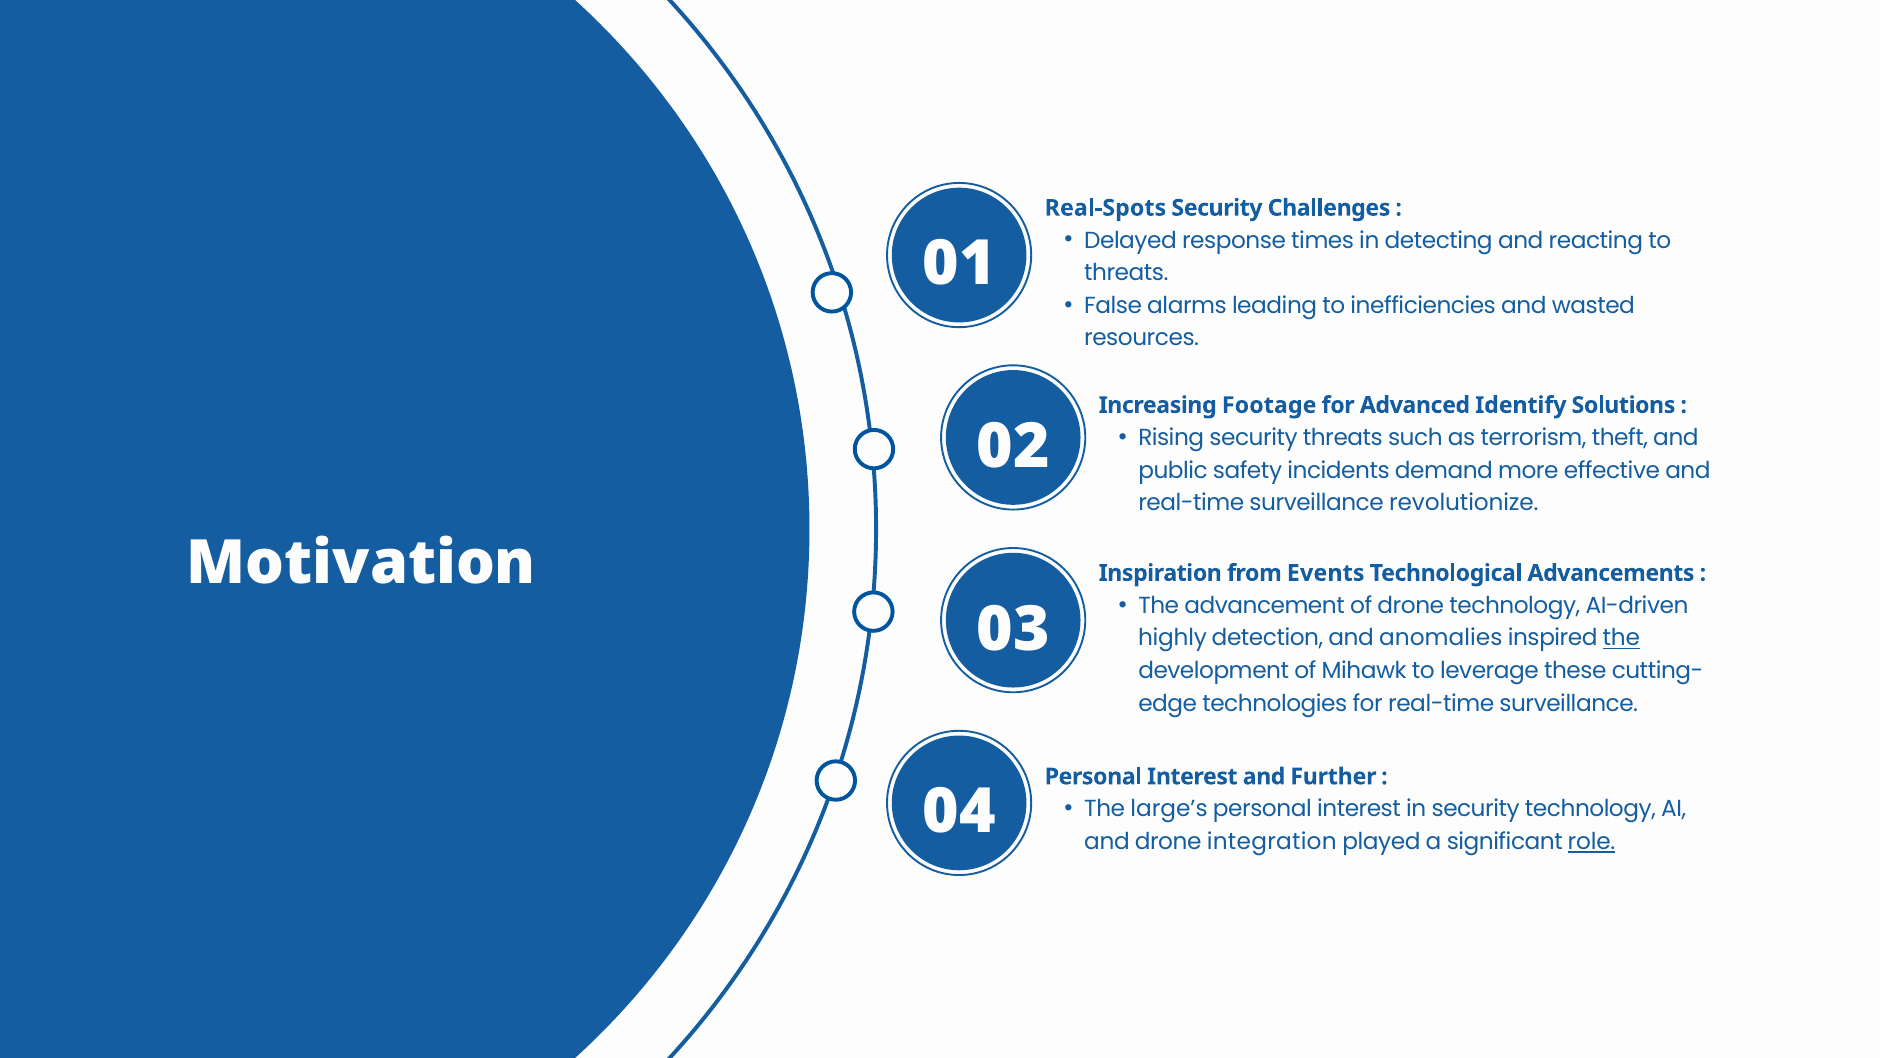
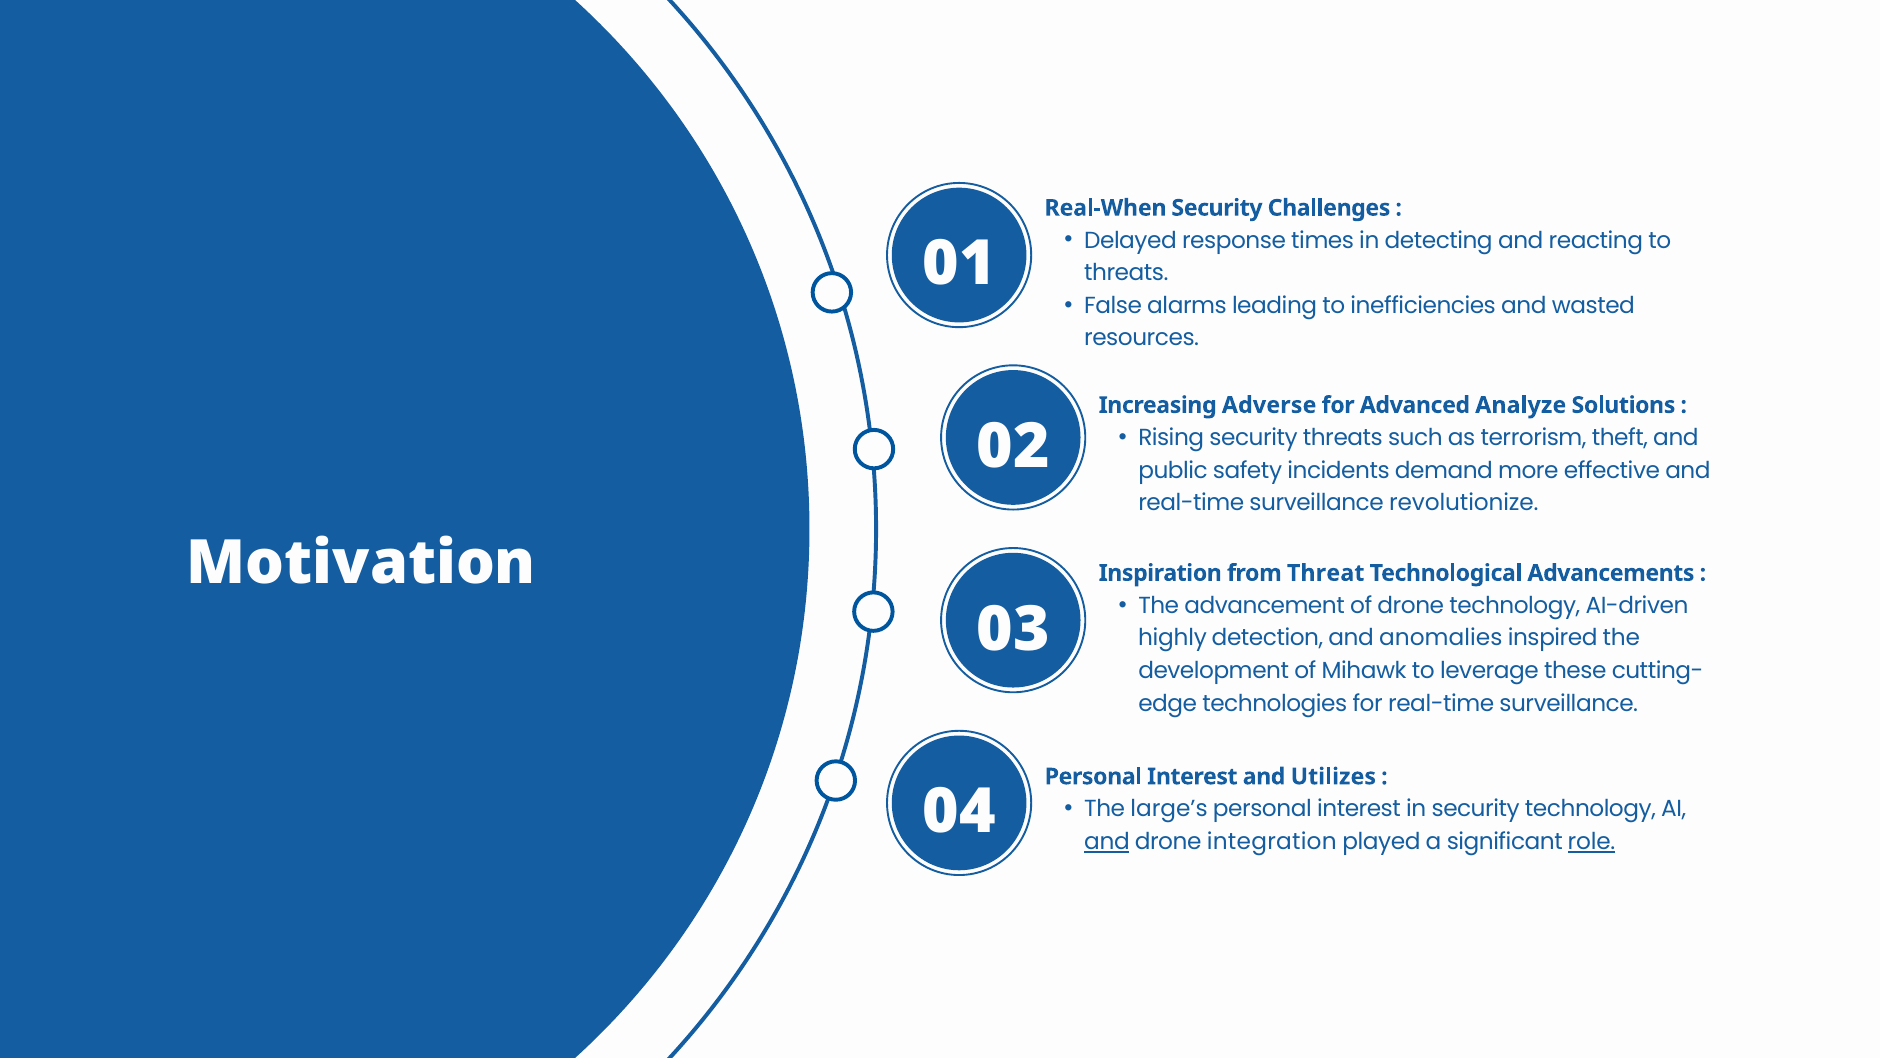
Real-Spots: Real-Spots -> Real-When (1106, 208)
Footage: Footage -> Adverse (1269, 405)
Identify: Identify -> Analyze (1521, 405)
Events: Events -> Threat (1326, 573)
the underline: present -> none (1621, 638)
Further: Further -> Utilizes (1333, 776)
and underline: none -> present (1107, 841)
